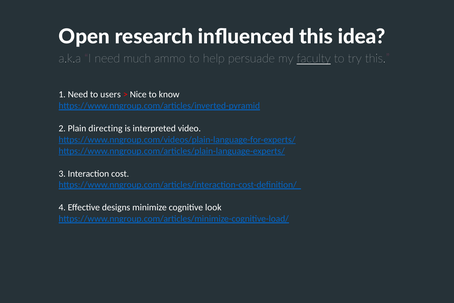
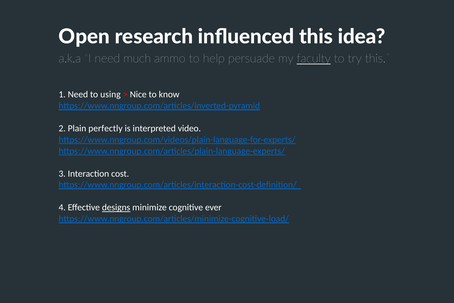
users: users -> using (111, 94)
directing: directing -> perfectly (105, 128)
designs underline: none -> present (116, 207)
look: look -> ever (213, 207)
